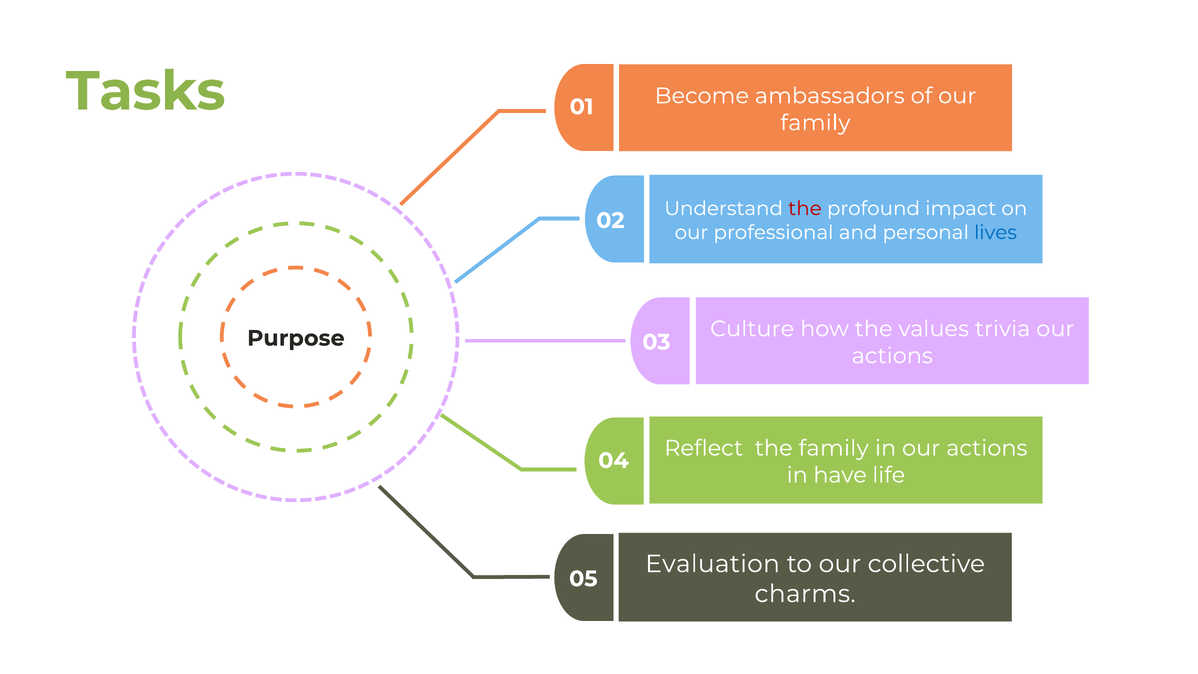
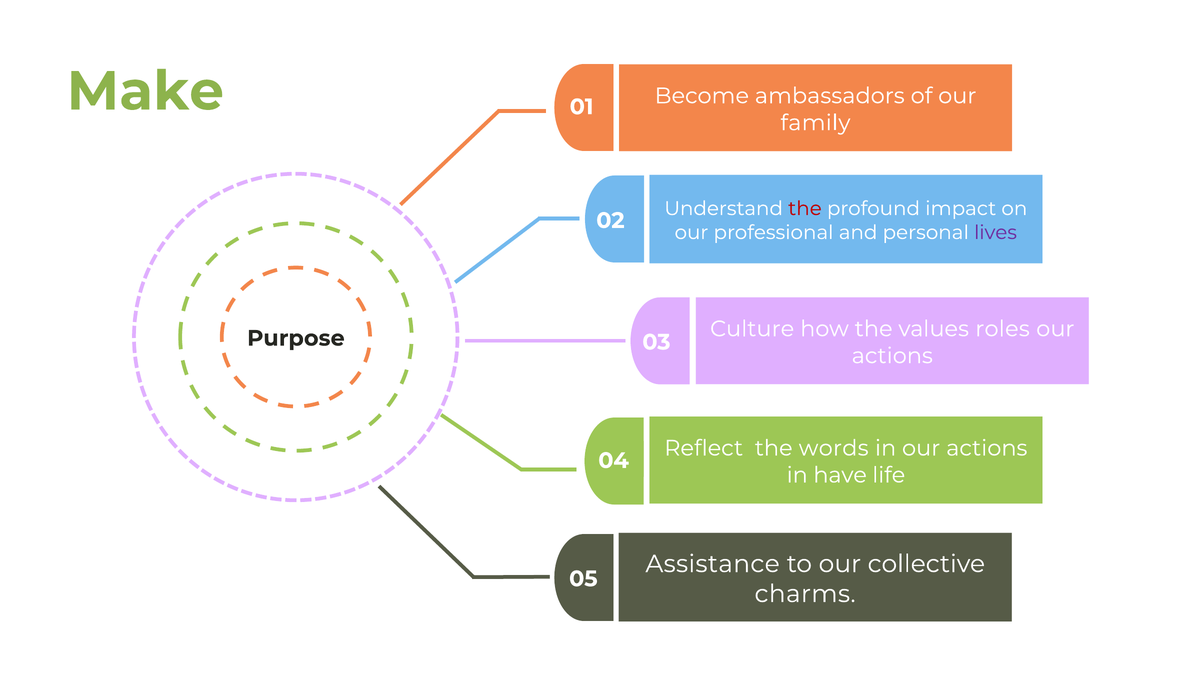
Tasks: Tasks -> Make (145, 91)
lives colour: blue -> purple (995, 232)
trivia: trivia -> roles (1003, 329)
the family: family -> words (834, 448)
Evaluation: Evaluation -> Assistance (713, 564)
